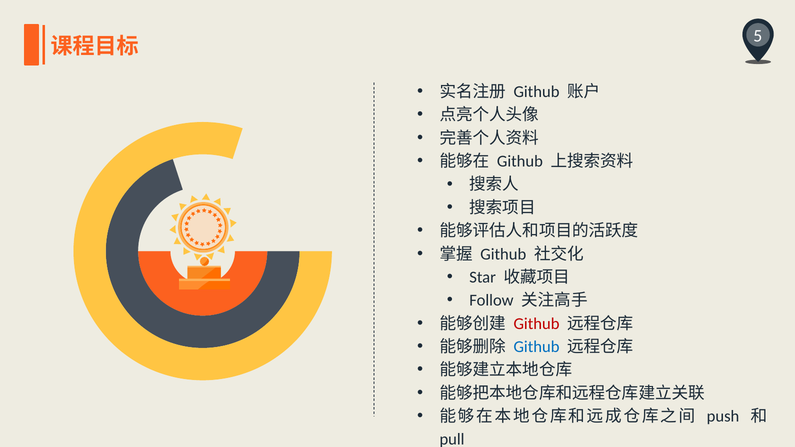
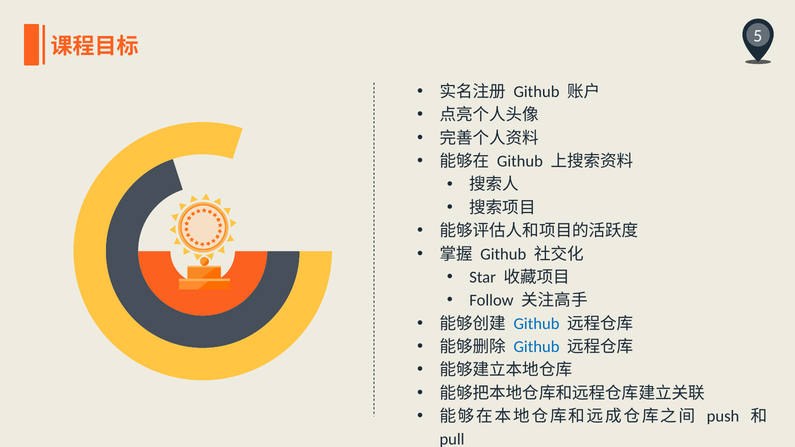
Github colour: red -> blue (537, 324)
